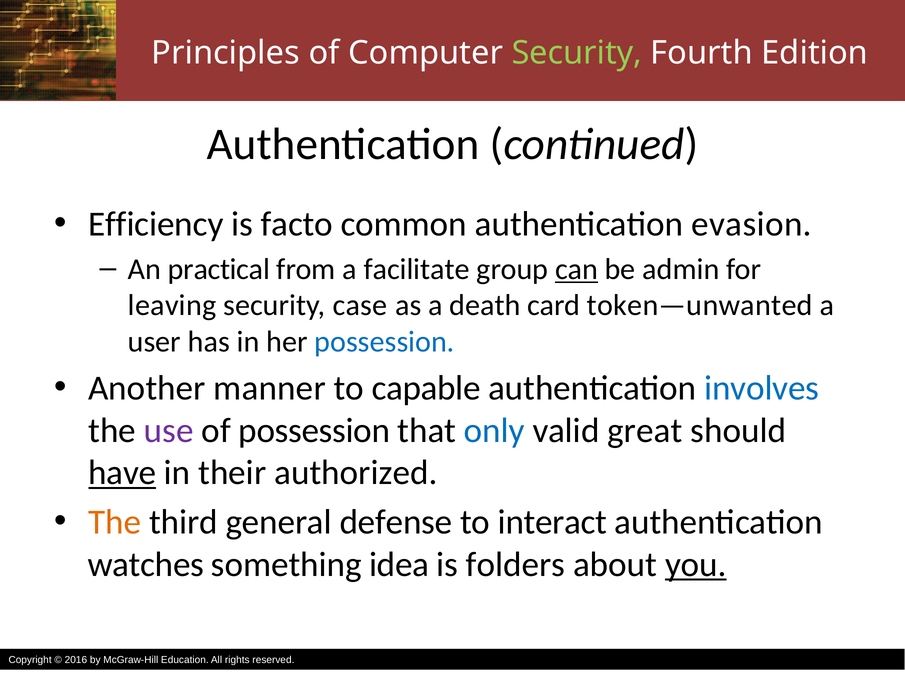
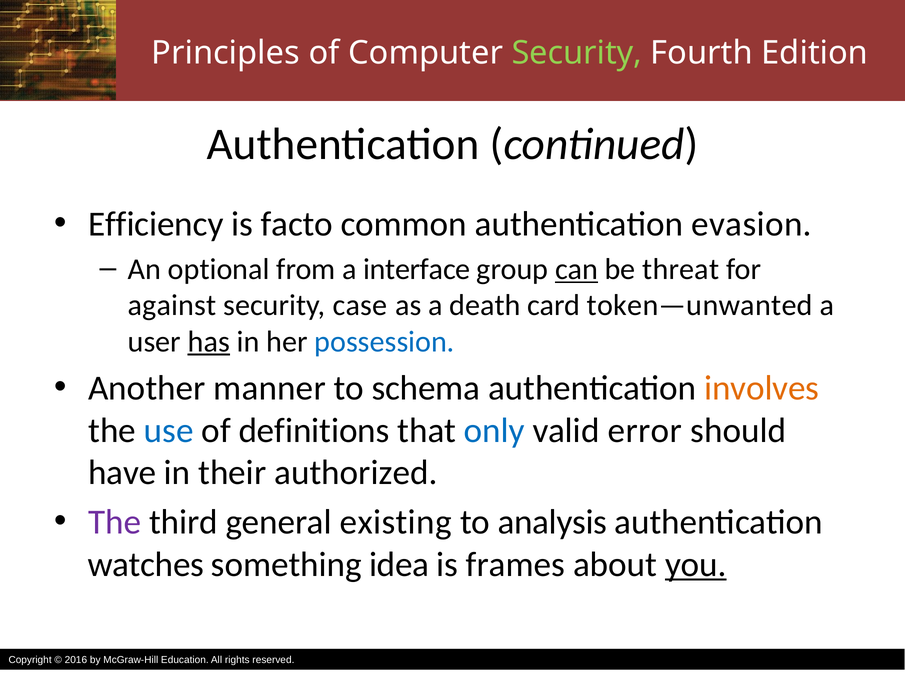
practical: practical -> optional (219, 269)
facilitate: facilitate -> interface (417, 269)
admin: admin -> threat (681, 269)
leaving: leaving -> against (172, 305)
has underline: none -> present (209, 341)
capable: capable -> schema (426, 388)
involves colour: blue -> orange (762, 388)
use colour: purple -> blue (169, 430)
of possession: possession -> definitions (314, 430)
great: great -> error (645, 430)
have underline: present -> none (122, 473)
The colour: orange -> purple (115, 522)
defense: defense -> existing (396, 522)
interact: interact -> analysis (552, 522)
folders: folders -> frames (516, 564)
